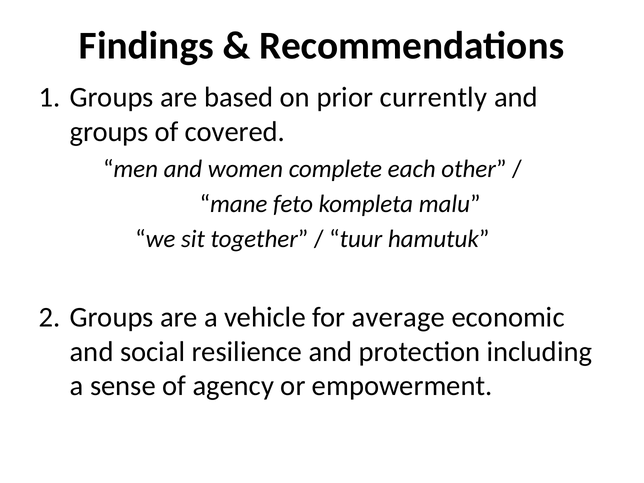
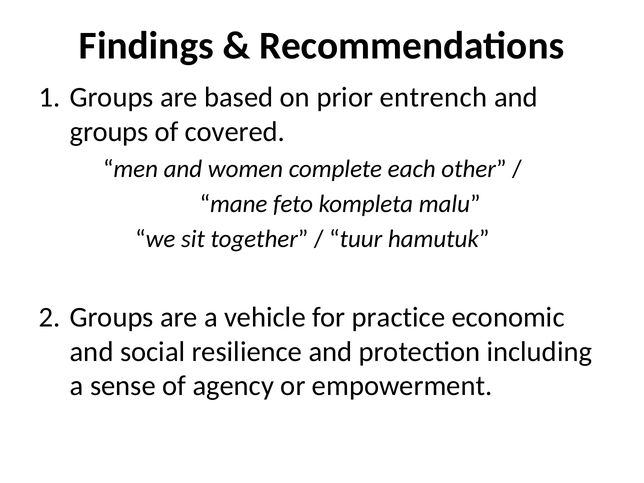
currently: currently -> entrench (433, 98)
average: average -> practice (399, 317)
